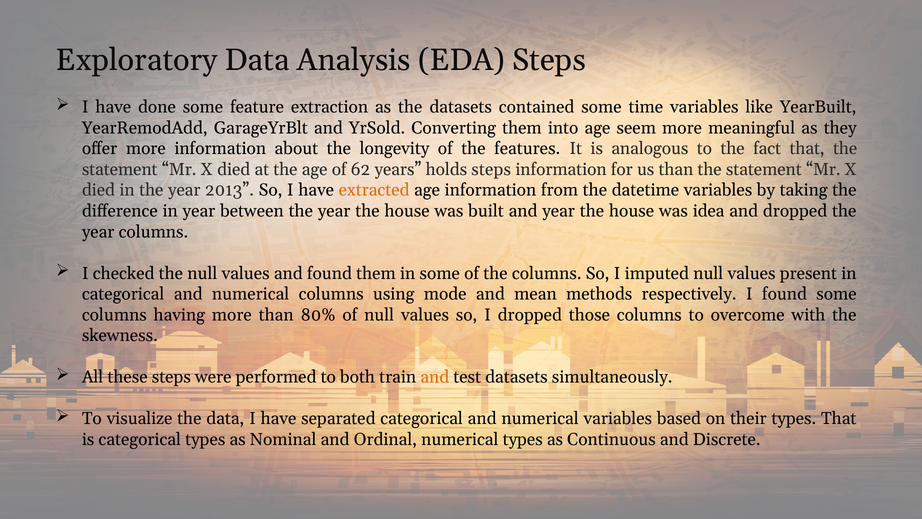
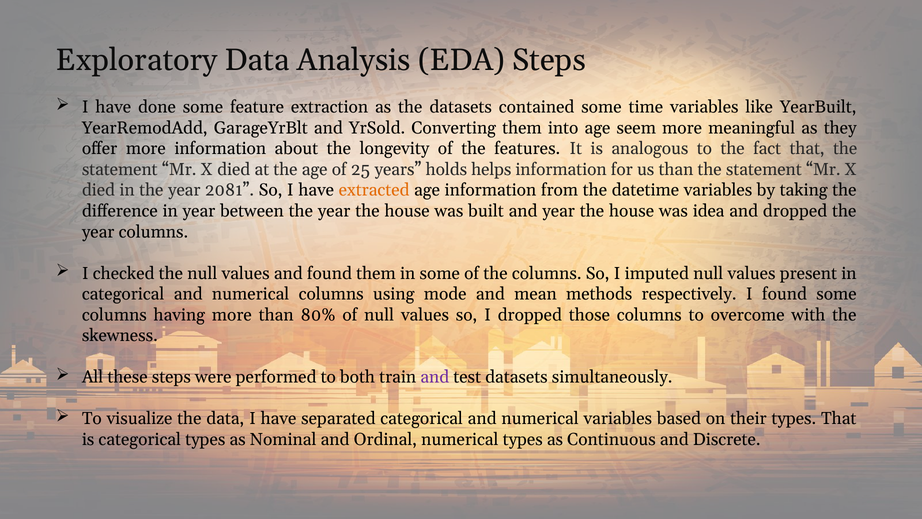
62: 62 -> 25 (360, 169)
holds steps: steps -> helps (491, 169)
2013: 2013 -> 2081 (230, 190)
and colour: orange -> purple (435, 377)
